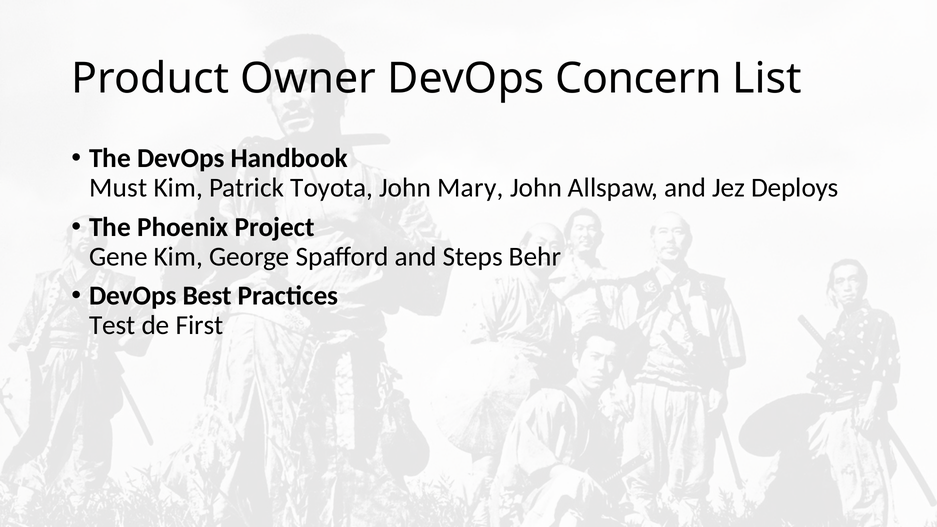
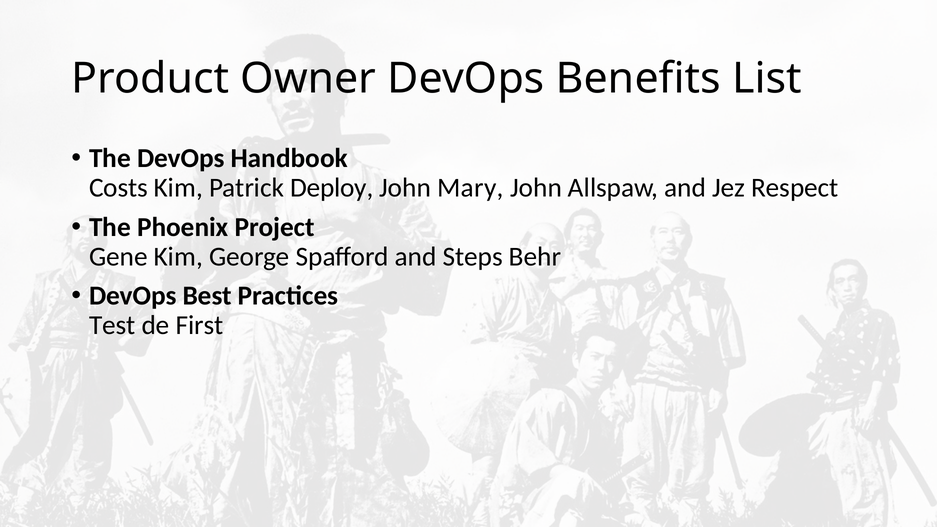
Concern: Concern -> Benefits (638, 79)
Must: Must -> Costs (118, 188)
Toyota: Toyota -> Deploy (332, 188)
Deploys: Deploys -> Respect (795, 188)
